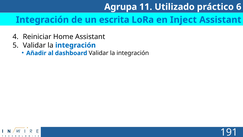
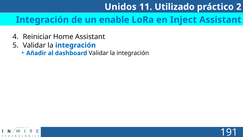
Agrupa: Agrupa -> Unidos (121, 7)
6: 6 -> 2 (239, 7)
escrita: escrita -> enable (114, 20)
